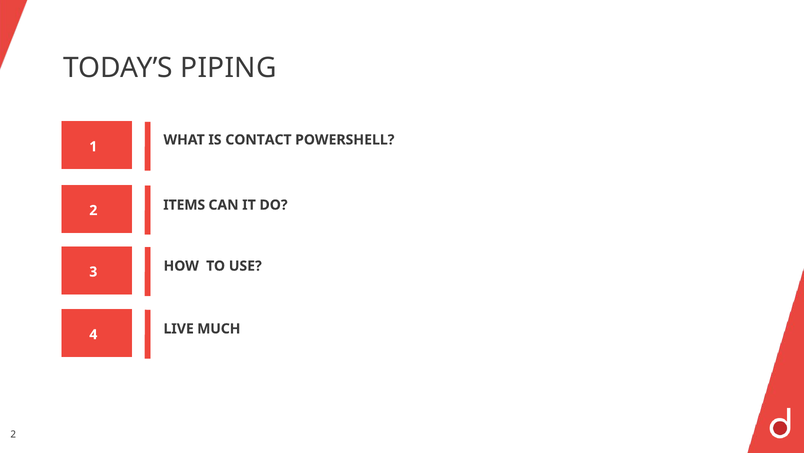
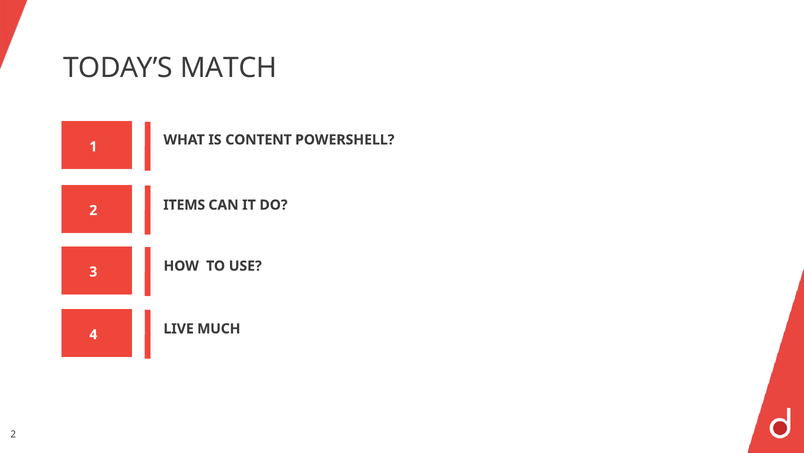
PIPING: PIPING -> MATCH (229, 68)
CONTACT: CONTACT -> CONTENT (258, 140)
